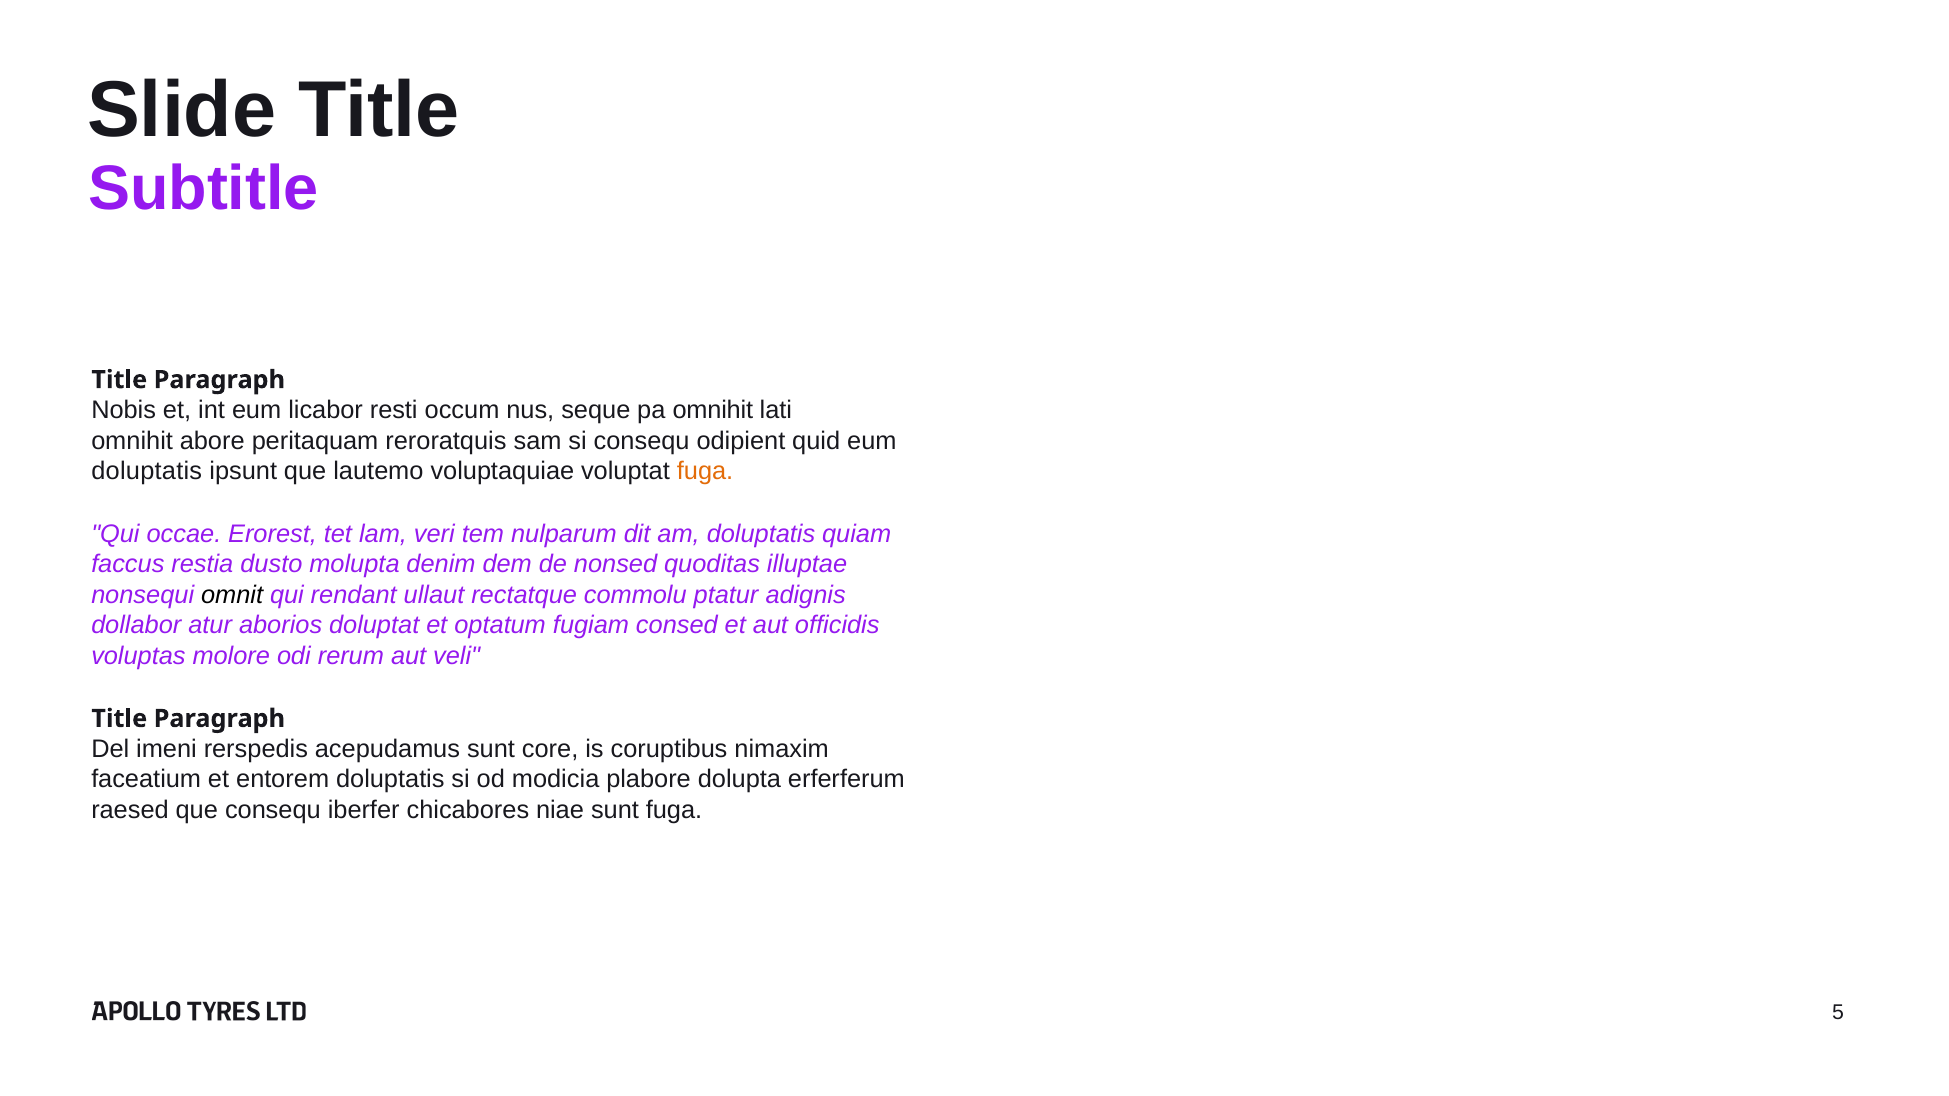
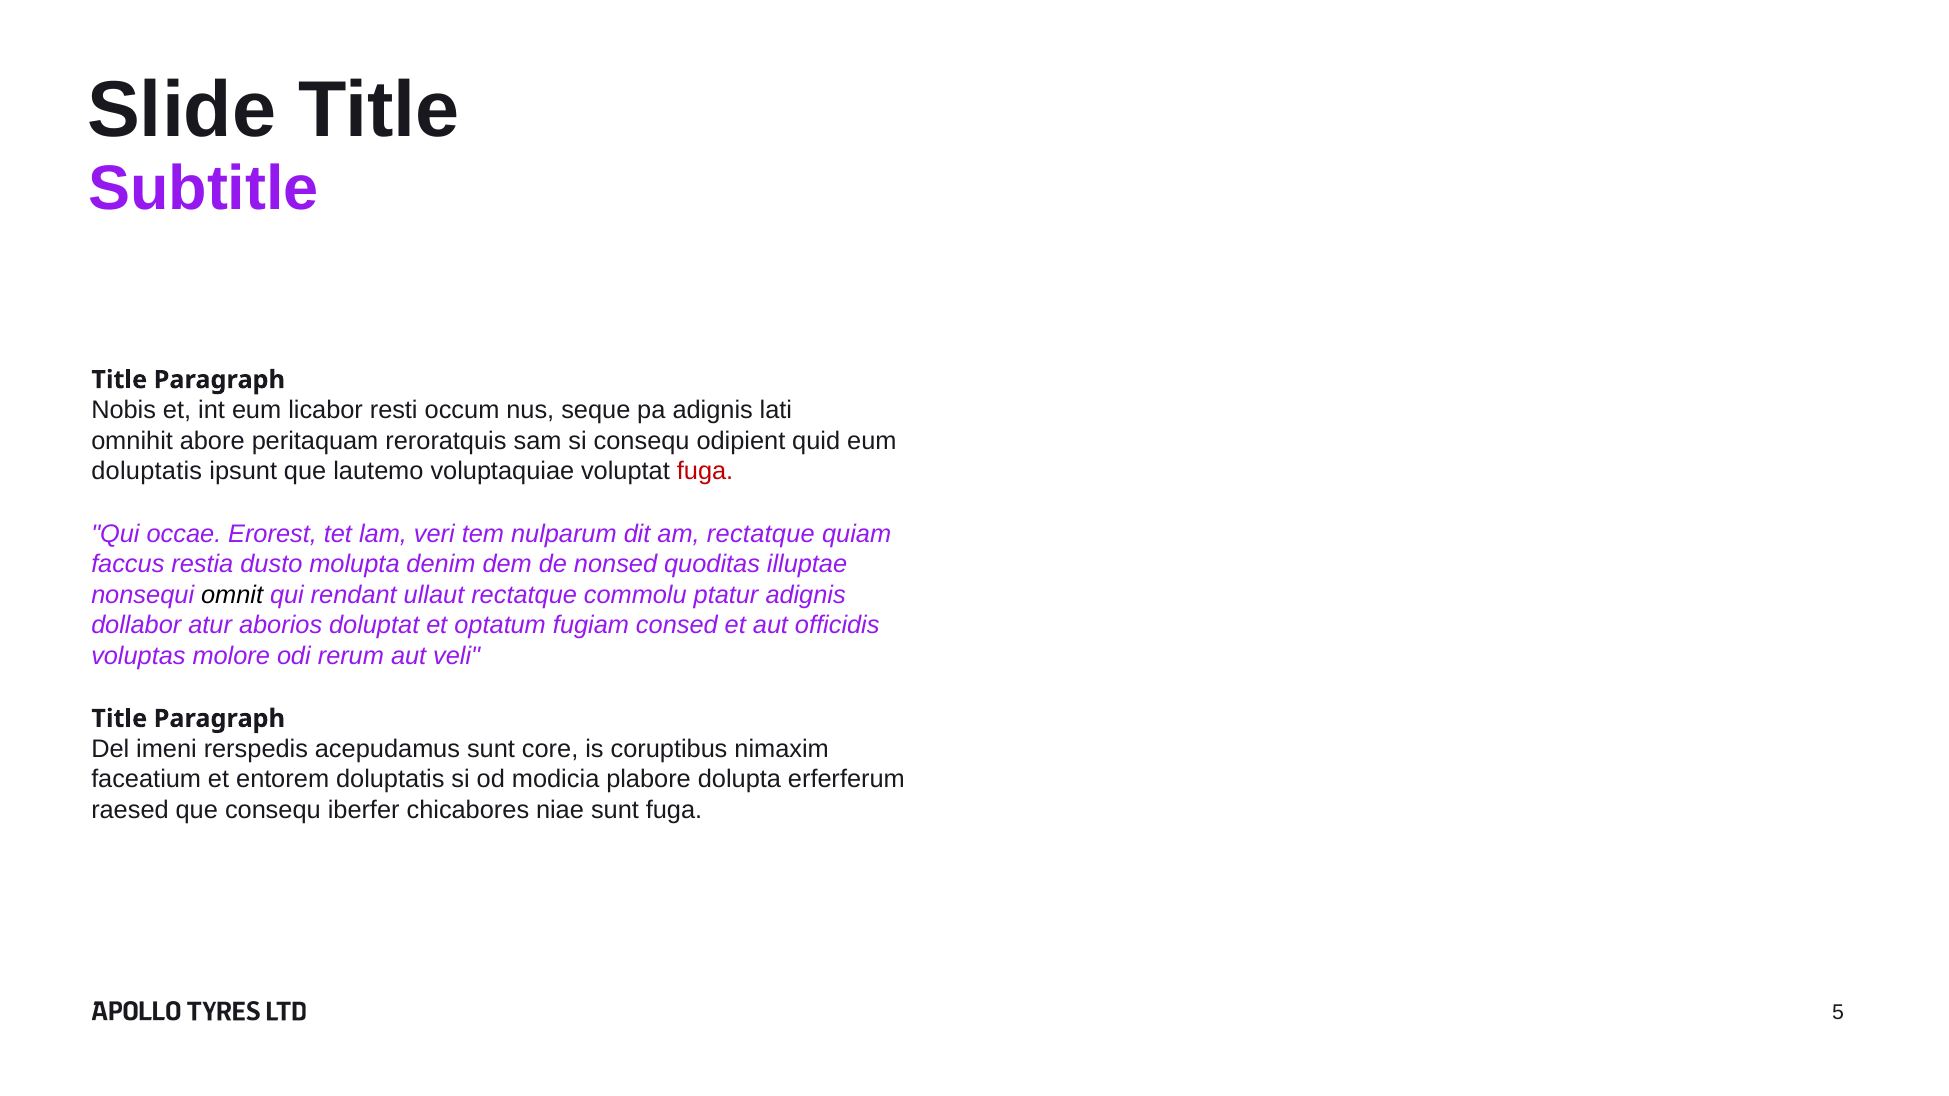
pa omnihit: omnihit -> adignis (713, 410)
fuga colour: orange -> red (705, 471)
am doluptatis: doluptatis -> rectatque (761, 534)
